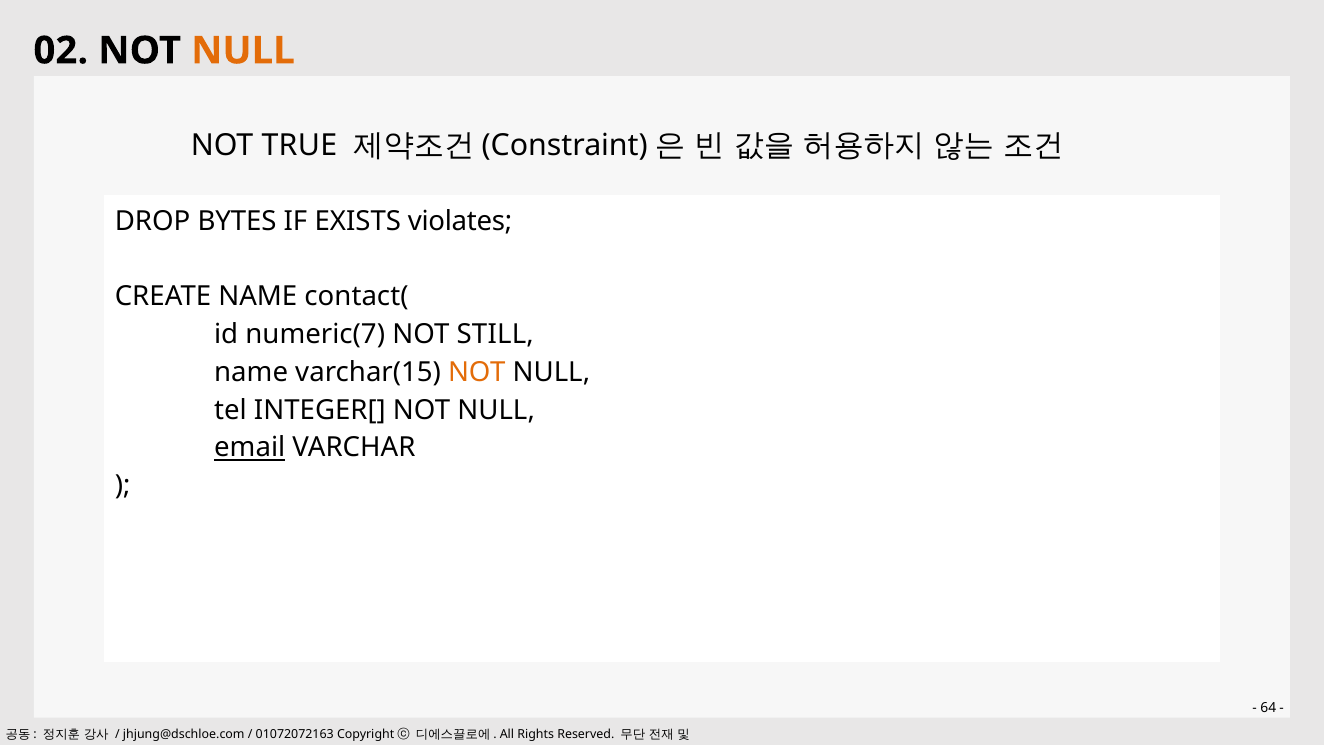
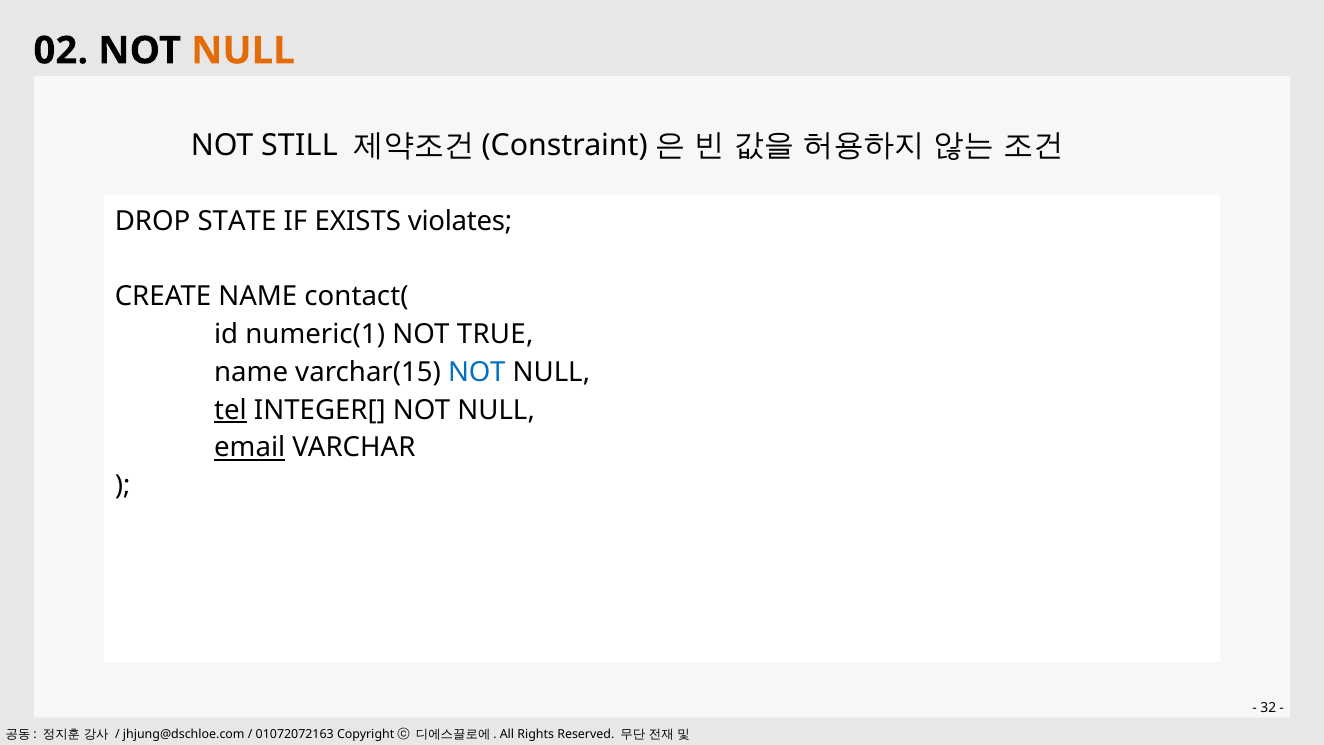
TRUE: TRUE -> STILL (299, 146)
BYTES: BYTES -> STATE (237, 221)
numeric(7: numeric(7 -> numeric(1 (315, 334)
STILL: STILL -> TRUE (495, 334)
NOT colour: orange -> blue (477, 372)
tel underline: none -> present (230, 410)
64: 64 -> 32 (1268, 708)
